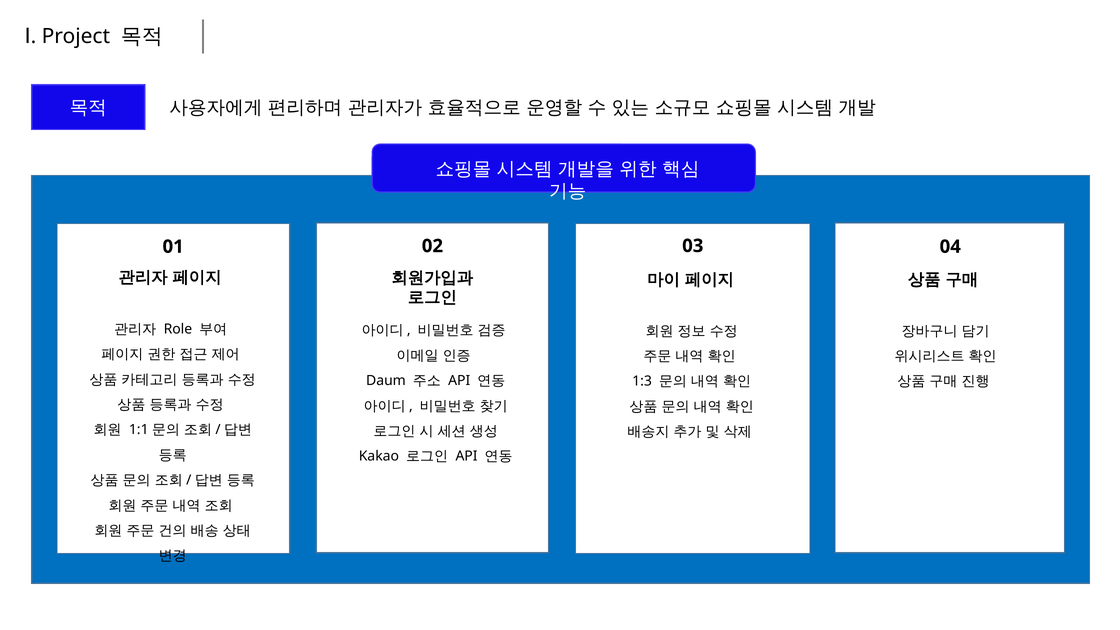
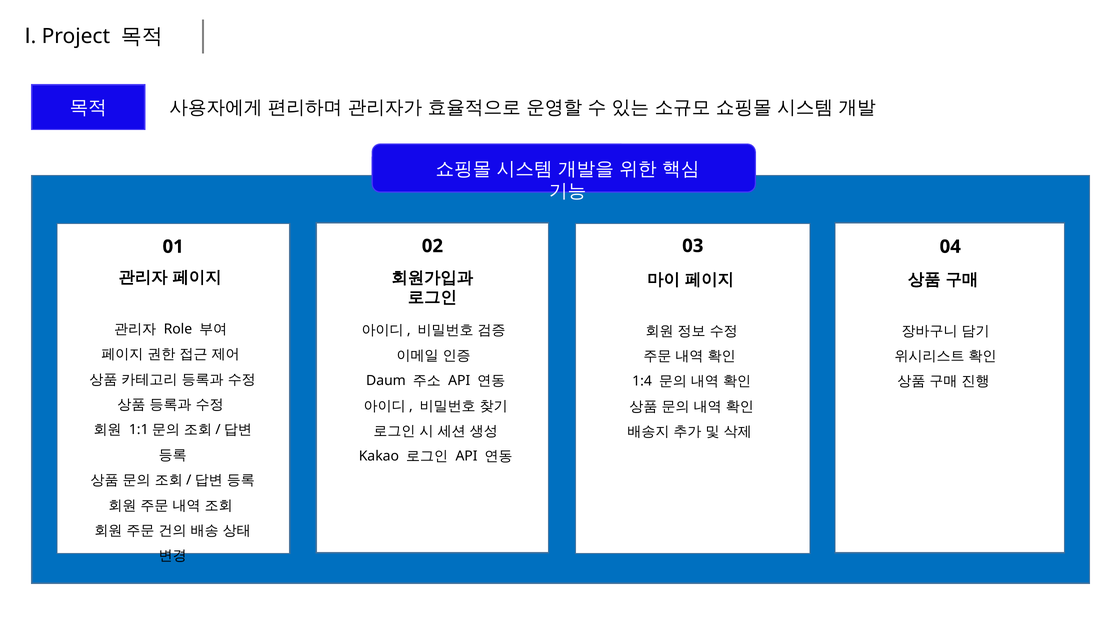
1:3: 1:3 -> 1:4 (642, 381)
